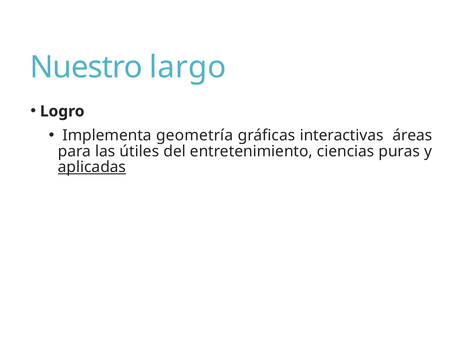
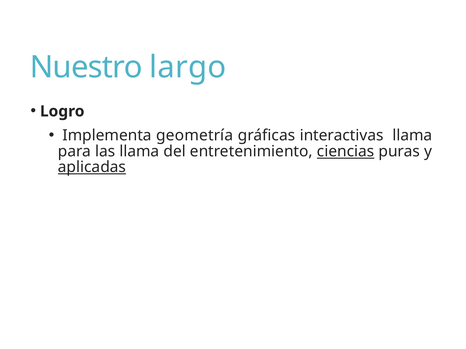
interactivas áreas: áreas -> llama (412, 136)
las útiles: útiles -> llama (139, 152)
ciencias underline: none -> present (346, 152)
